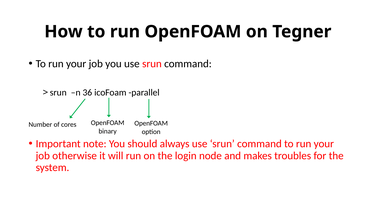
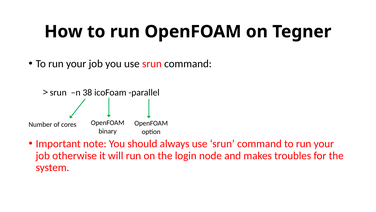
36: 36 -> 38 (87, 92)
